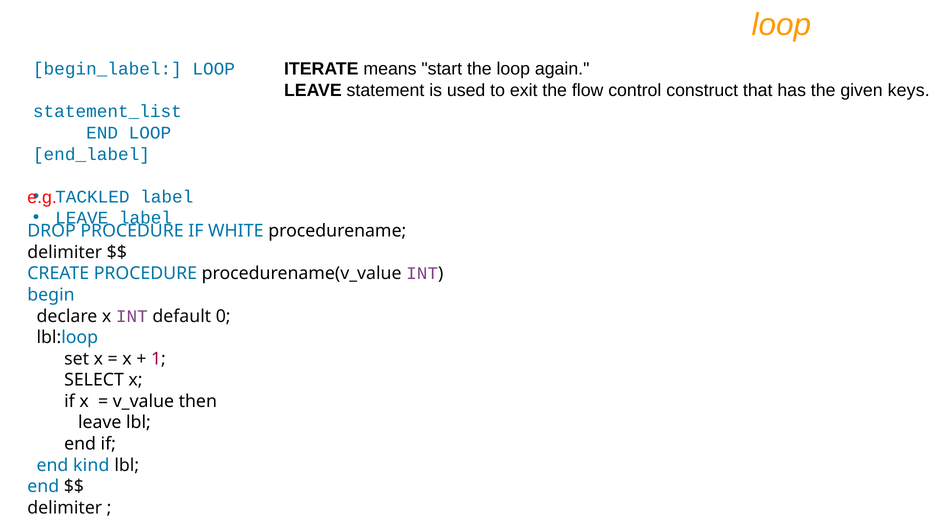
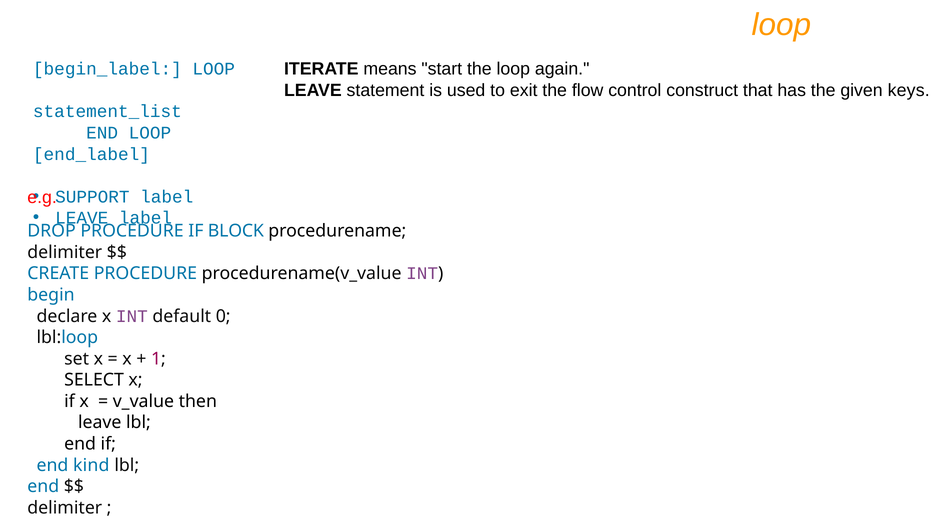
TACKLED: TACKLED -> SUPPORT (92, 197)
WHITE: WHITE -> BLOCK (236, 231)
